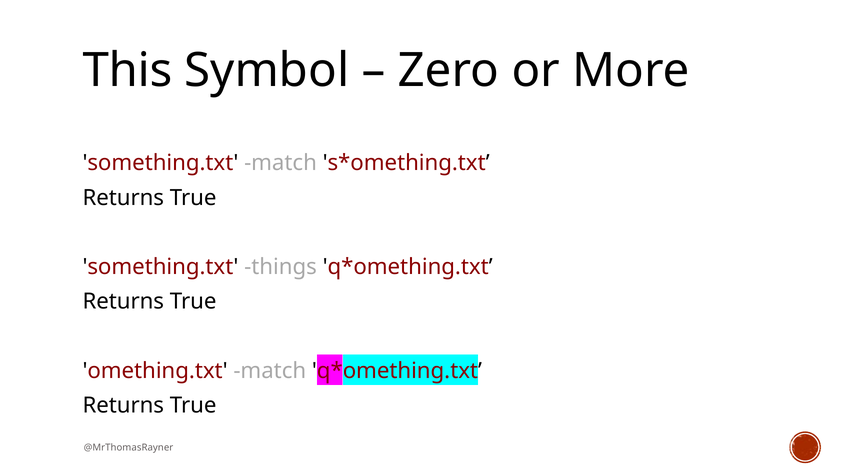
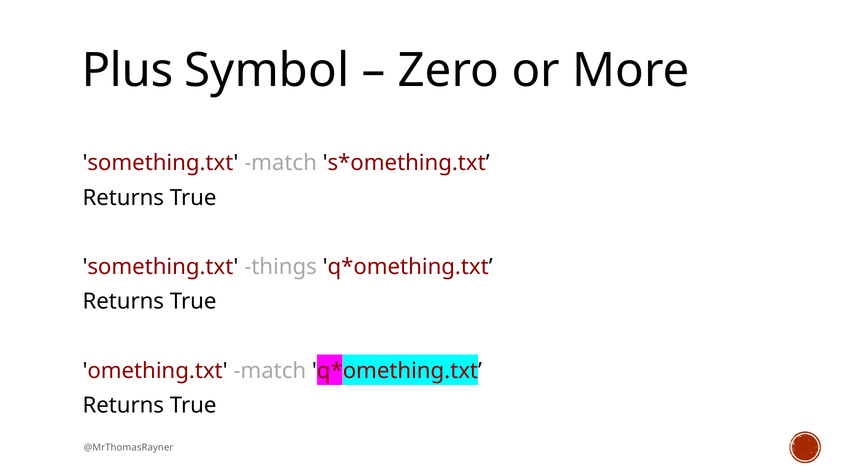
This: This -> Plus (127, 70)
